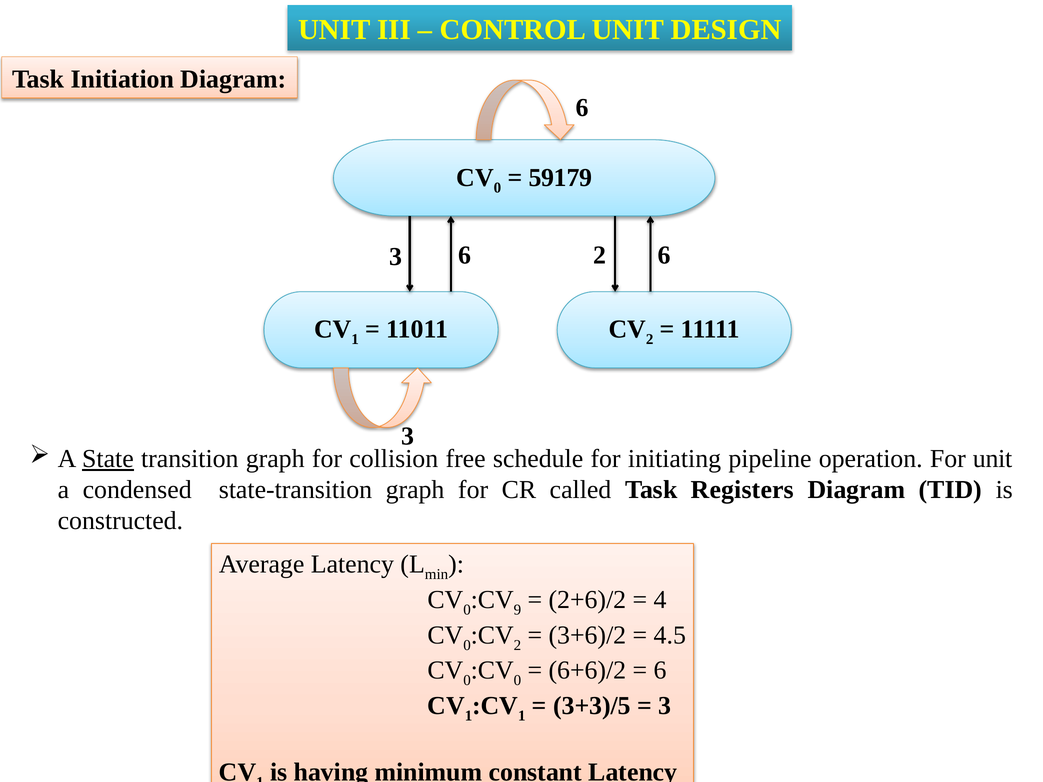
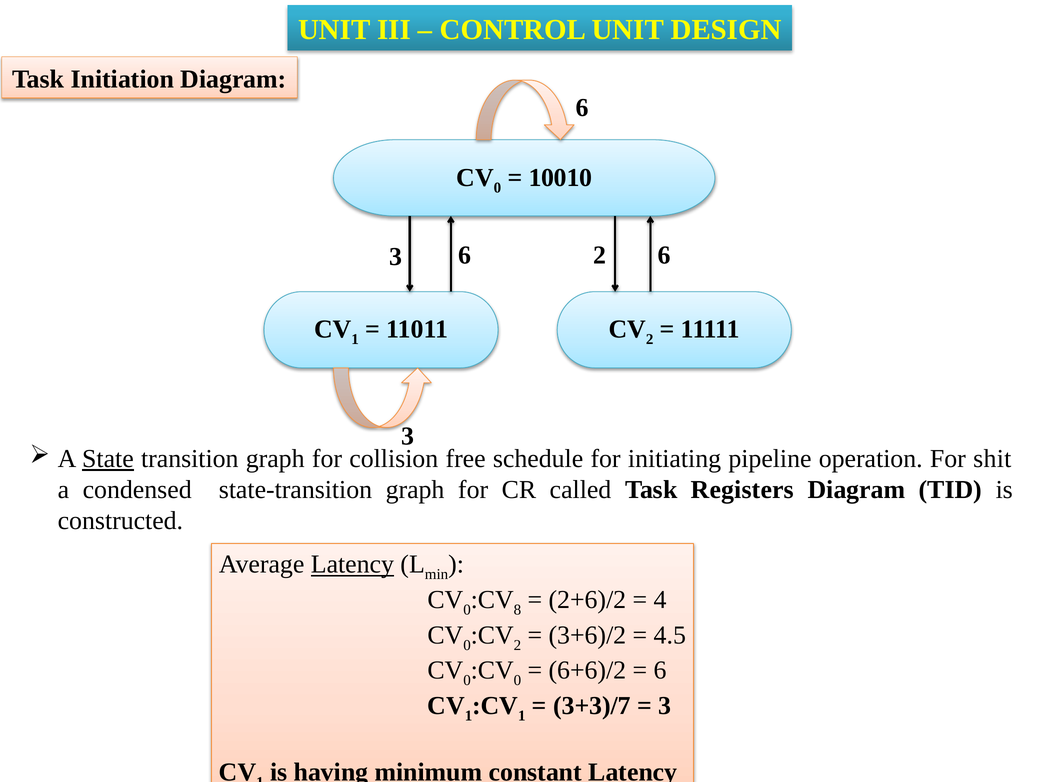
59179: 59179 -> 10010 (560, 178)
For unit: unit -> shit (992, 459)
Latency underline: none -> present (352, 565)
9: 9 -> 8 (517, 610)
3+3)/5: 3+3)/5 -> 3+3)/7 (592, 706)
